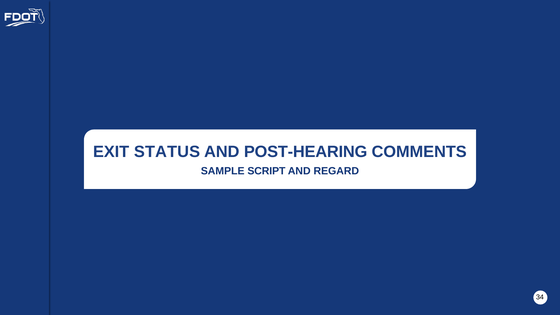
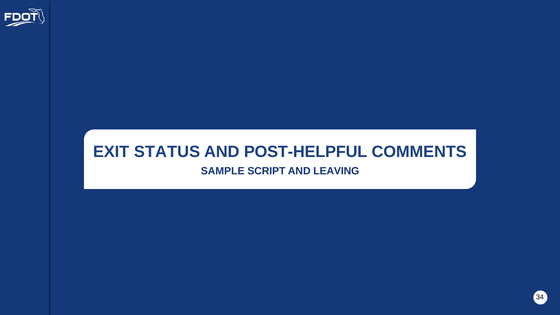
POST-HEARING: POST-HEARING -> POST-HELPFUL (306, 152)
REGARD: REGARD -> LEAVING (336, 171)
